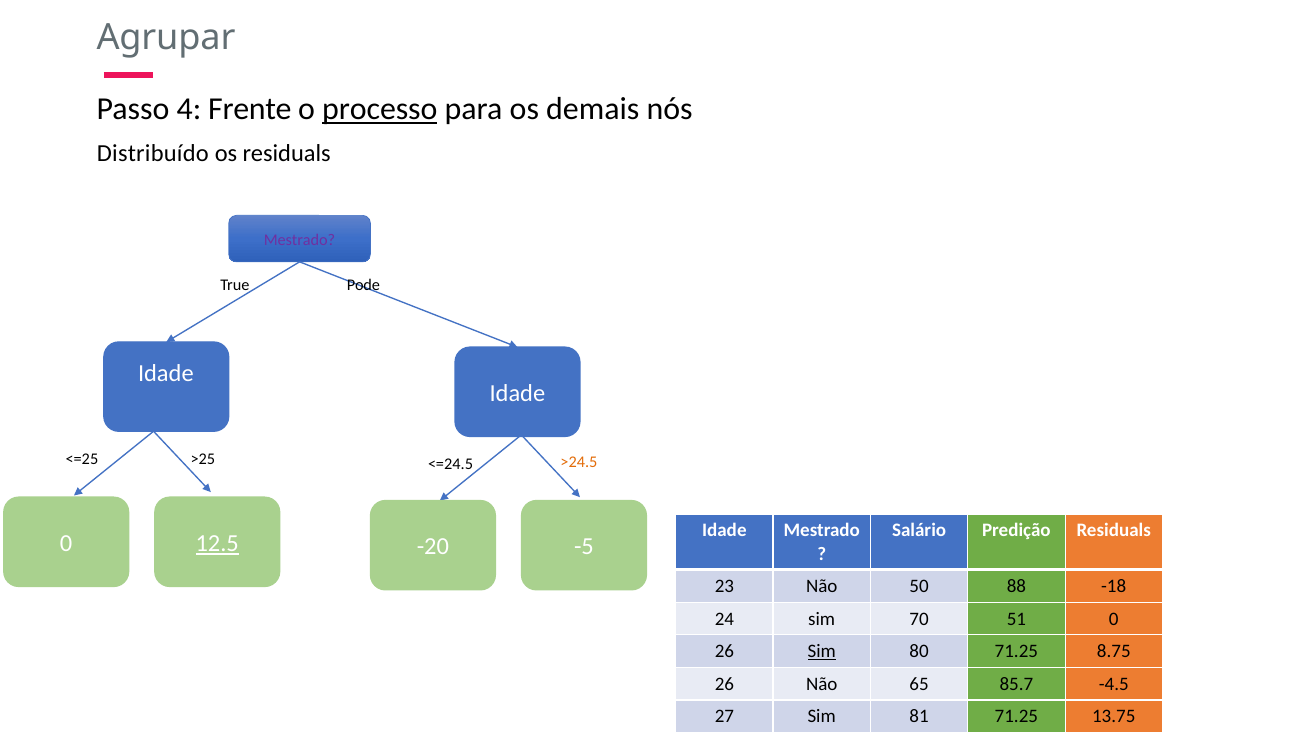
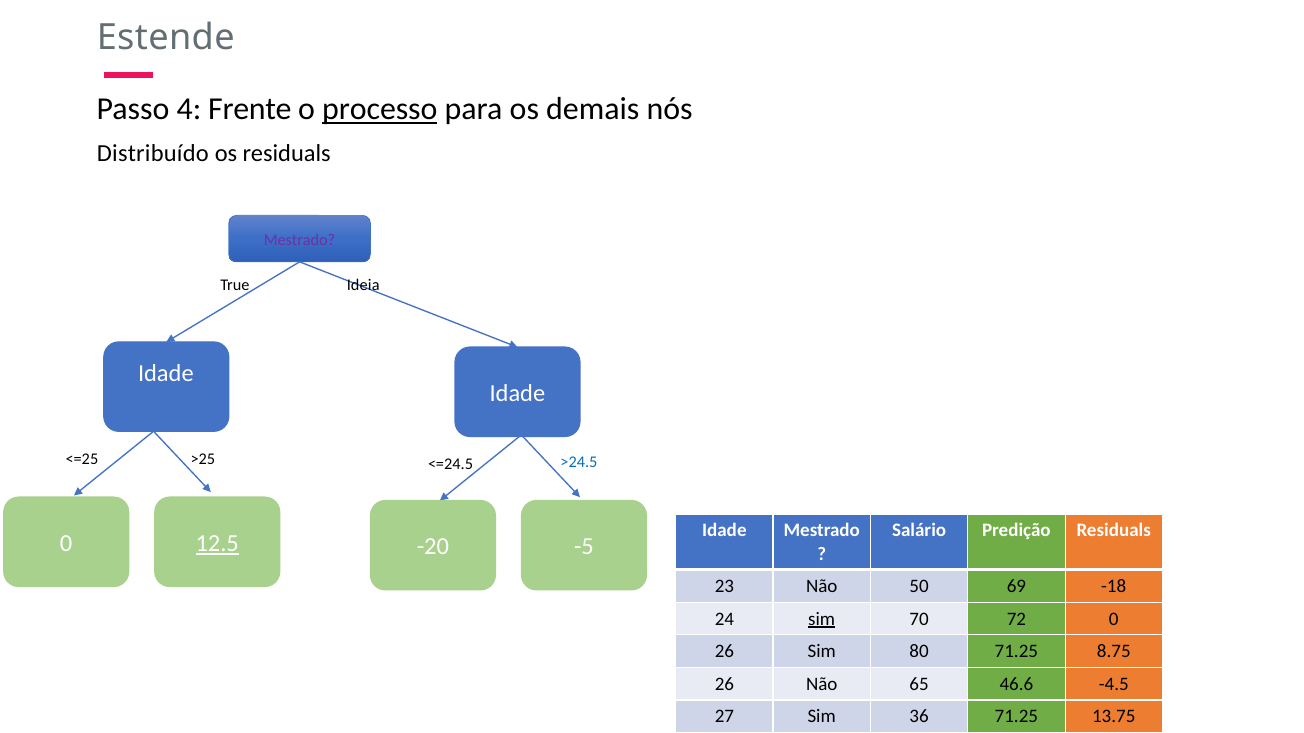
Agrupar: Agrupar -> Estende (166, 38)
Pode: Pode -> Ideia (363, 285)
>24.5 colour: orange -> blue (579, 462)
88: 88 -> 69 (1016, 587)
sim underline: none -> present (822, 619)
51: 51 -> 72 (1016, 619)
Sim underline: present -> none (822, 652)
85.7: 85.7 -> 46.6 (1016, 685)
81: 81 -> 36 (919, 717)
